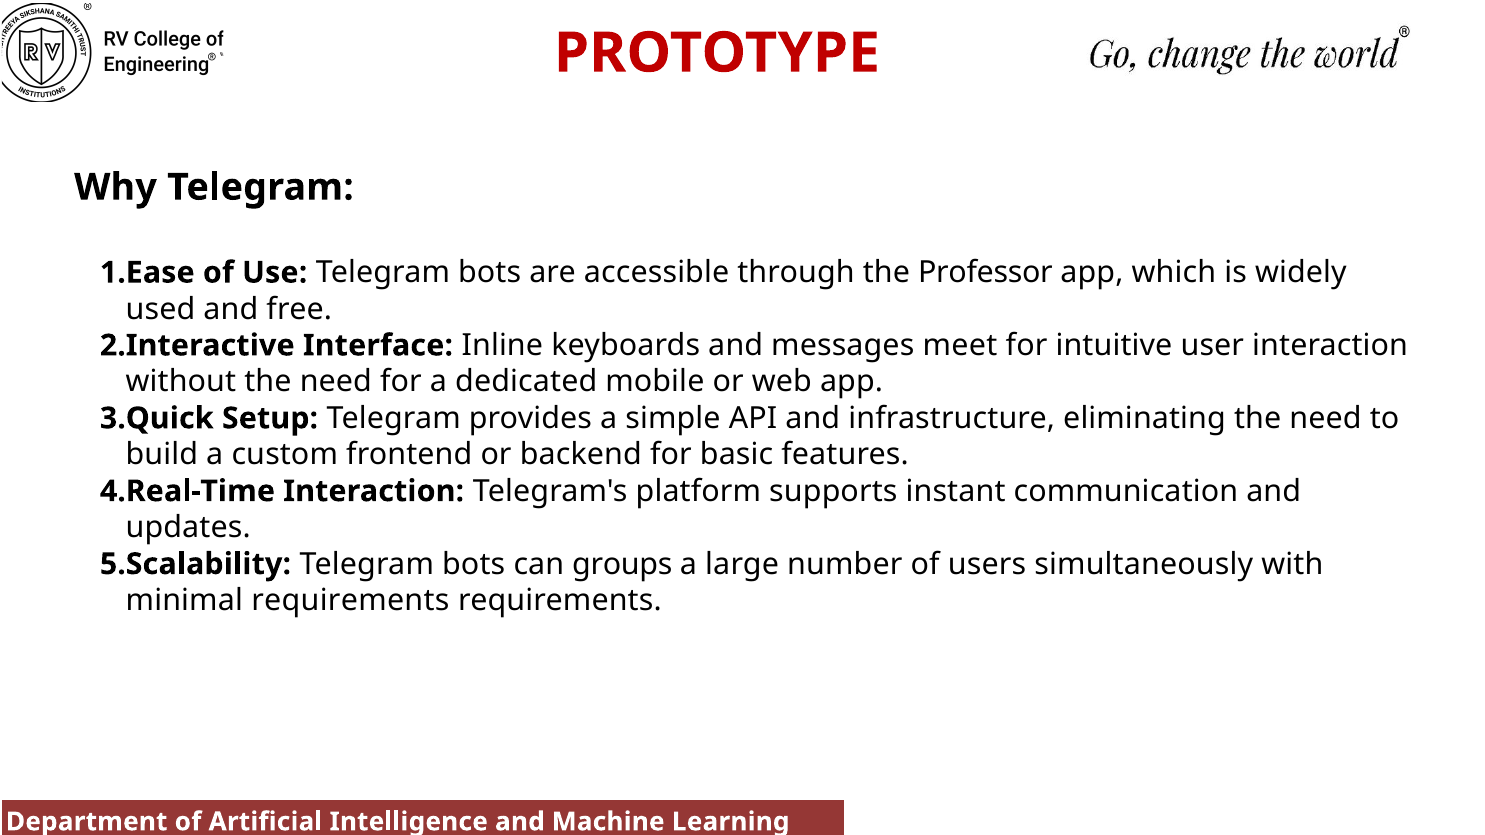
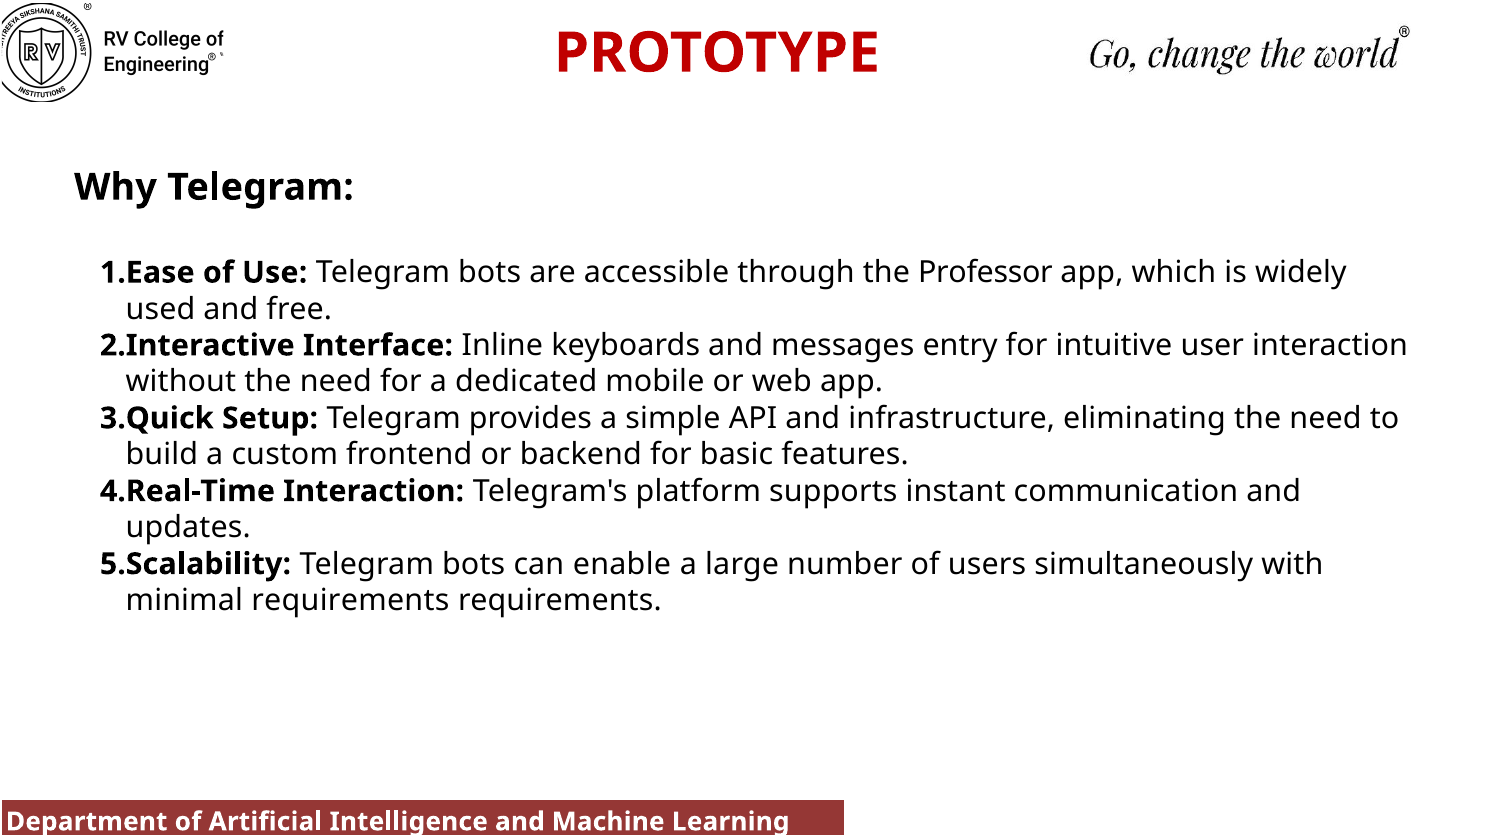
meet: meet -> entry (960, 346)
groups: groups -> enable (622, 564)
